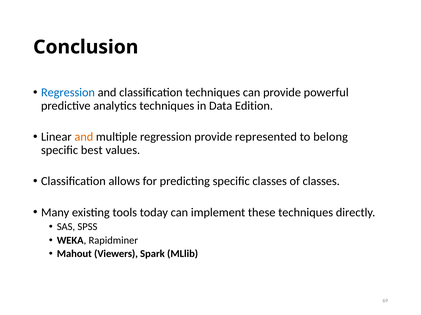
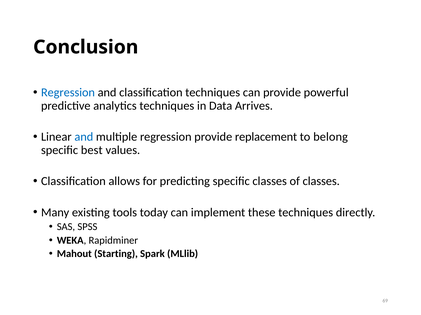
Edition: Edition -> Arrives (254, 106)
and colour: orange -> blue (84, 137)
represented: represented -> replacement (266, 137)
Viewers: Viewers -> Starting (116, 254)
